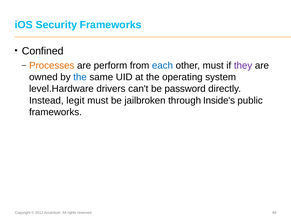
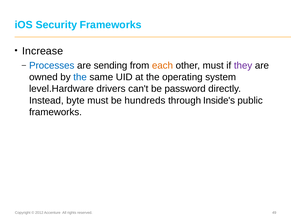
Confined: Confined -> Increase (43, 51)
Processes colour: orange -> blue (52, 66)
perform: perform -> sending (111, 66)
each colour: blue -> orange (162, 66)
legit: legit -> byte (75, 101)
jailbroken: jailbroken -> hundreds (145, 101)
